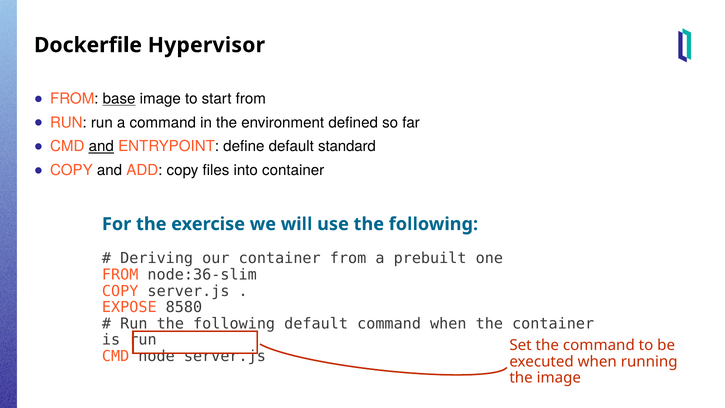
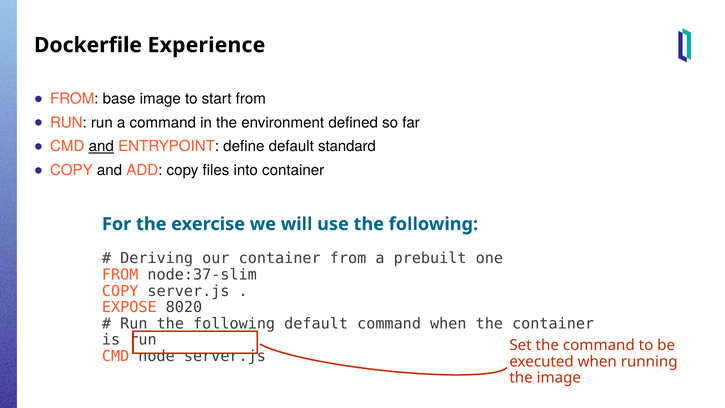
Hypervisor: Hypervisor -> Experience (206, 45)
base underline: present -> none (119, 99)
node:36-slim: node:36-slim -> node:37-slim (202, 275)
8580: 8580 -> 8020 (184, 307)
